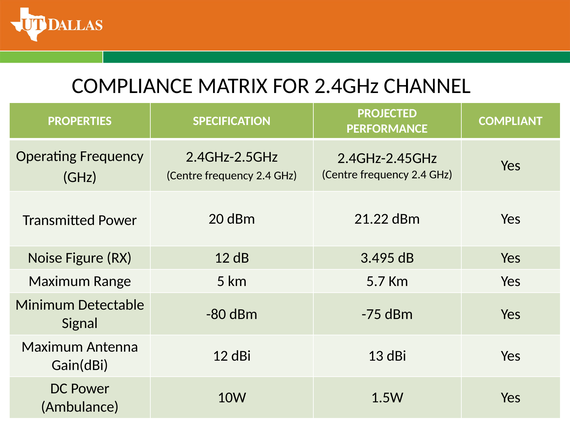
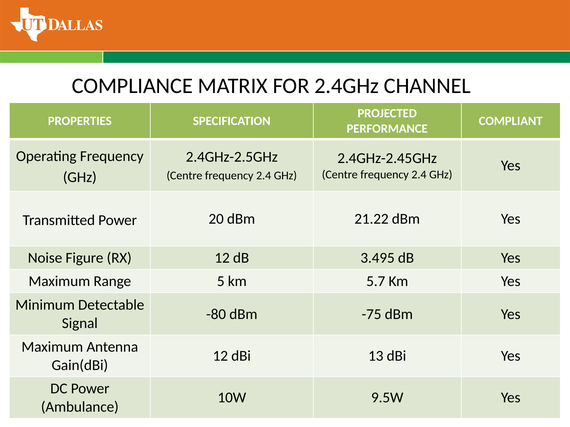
1.5W: 1.5W -> 9.5W (387, 398)
